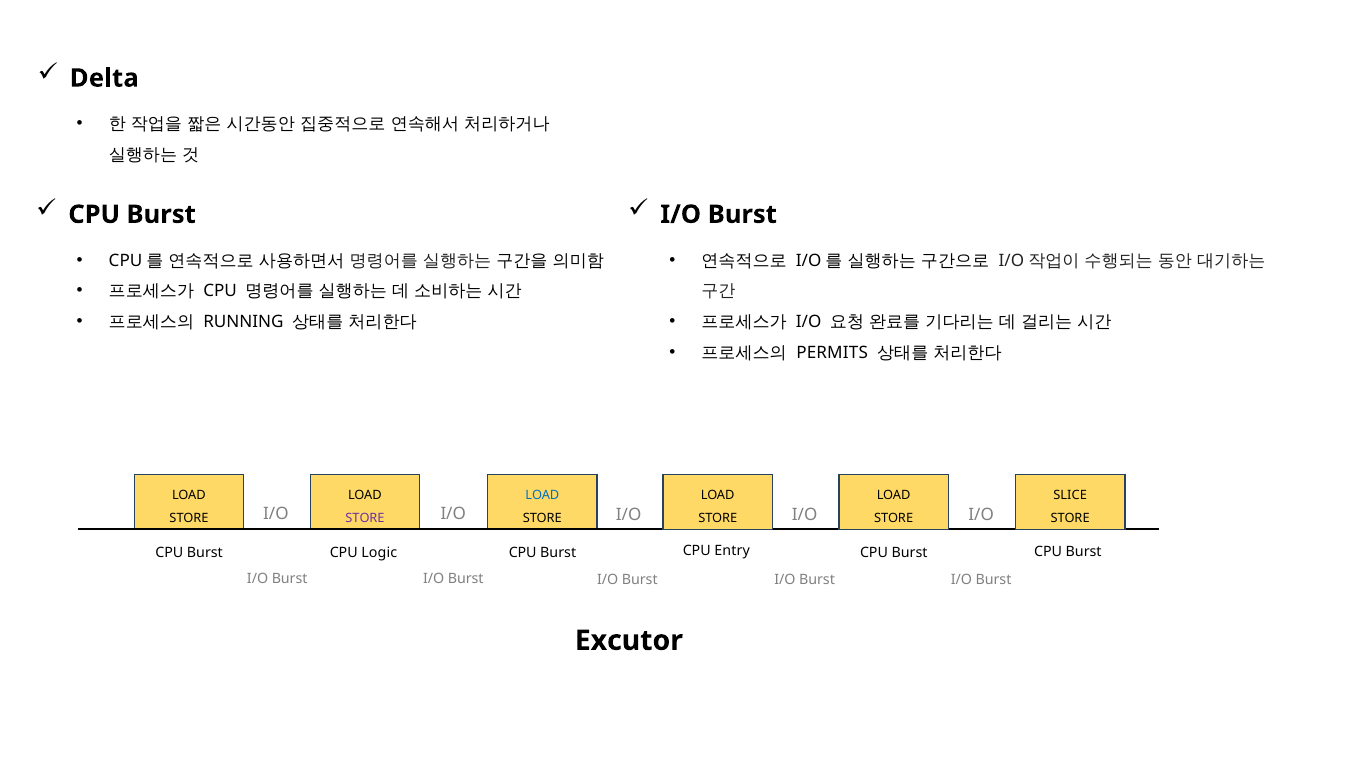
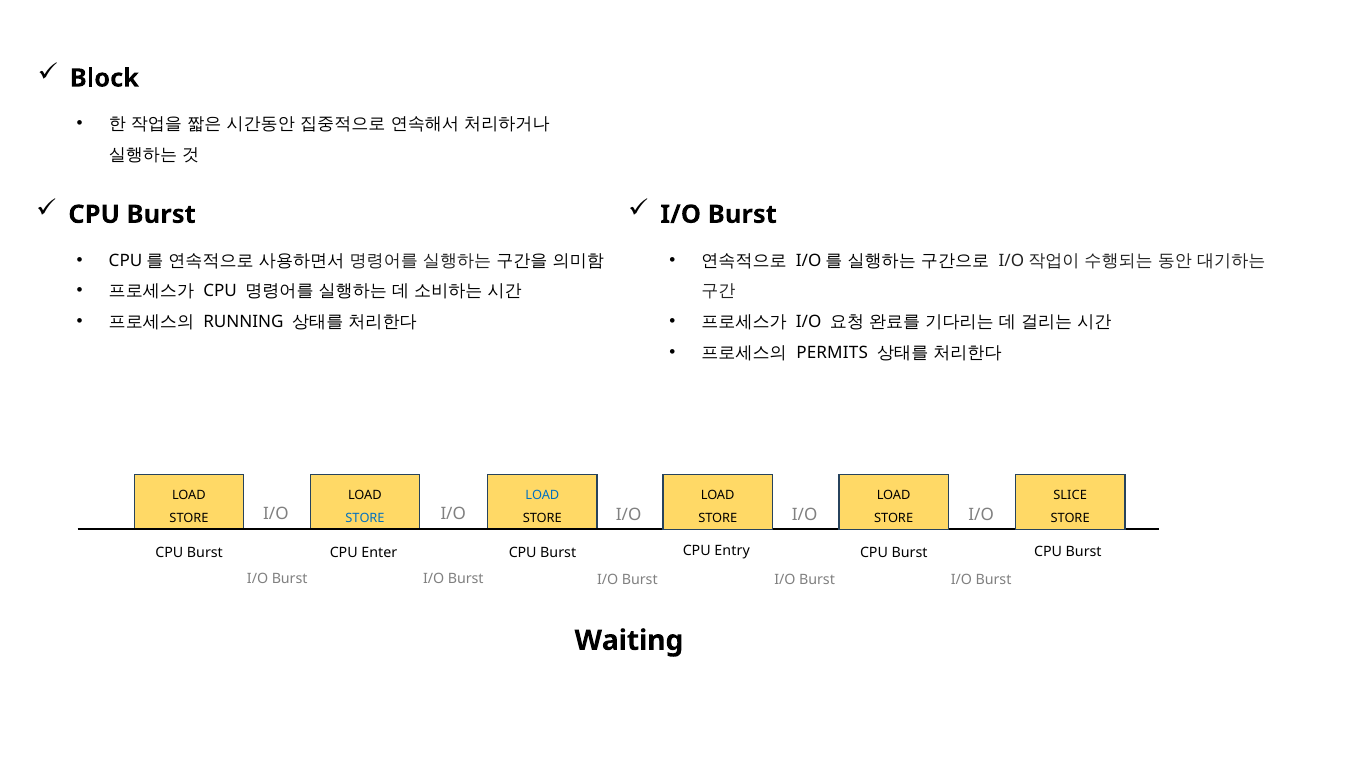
Delta: Delta -> Block (104, 78)
STORE colour: purple -> blue (365, 518)
Logic: Logic -> Enter (379, 553)
Excutor: Excutor -> Waiting (629, 641)
